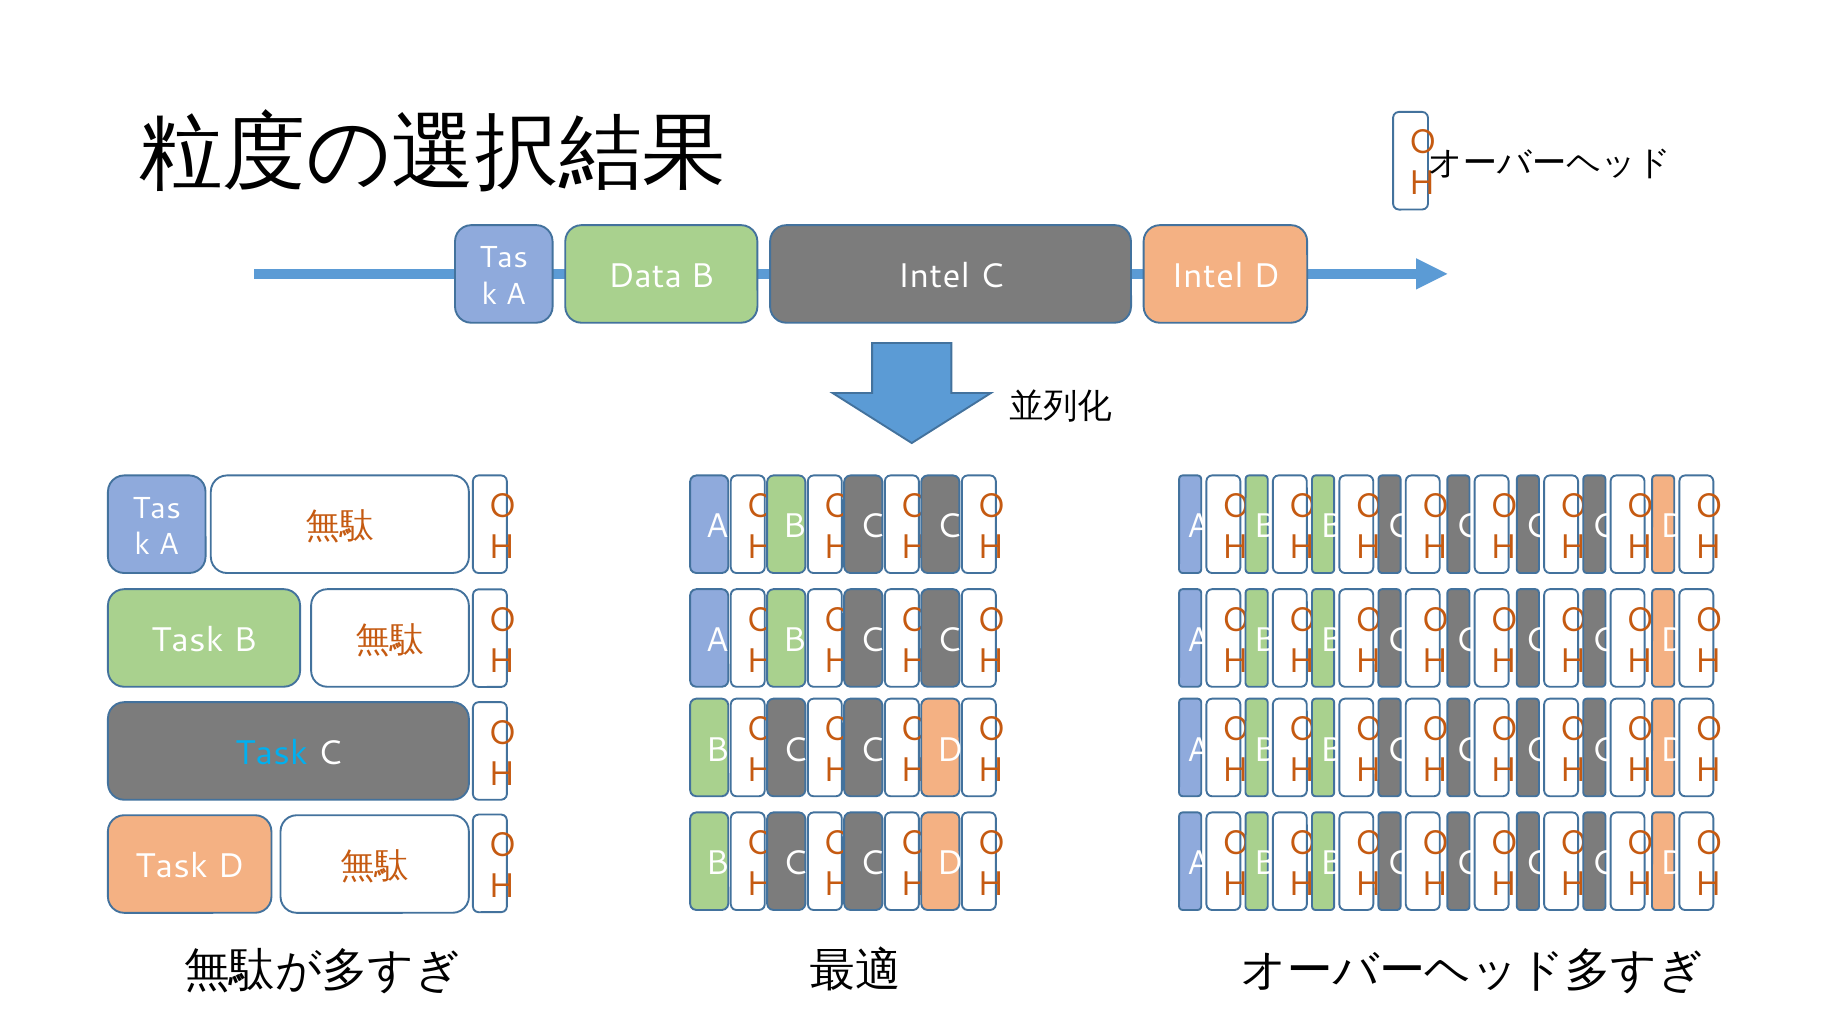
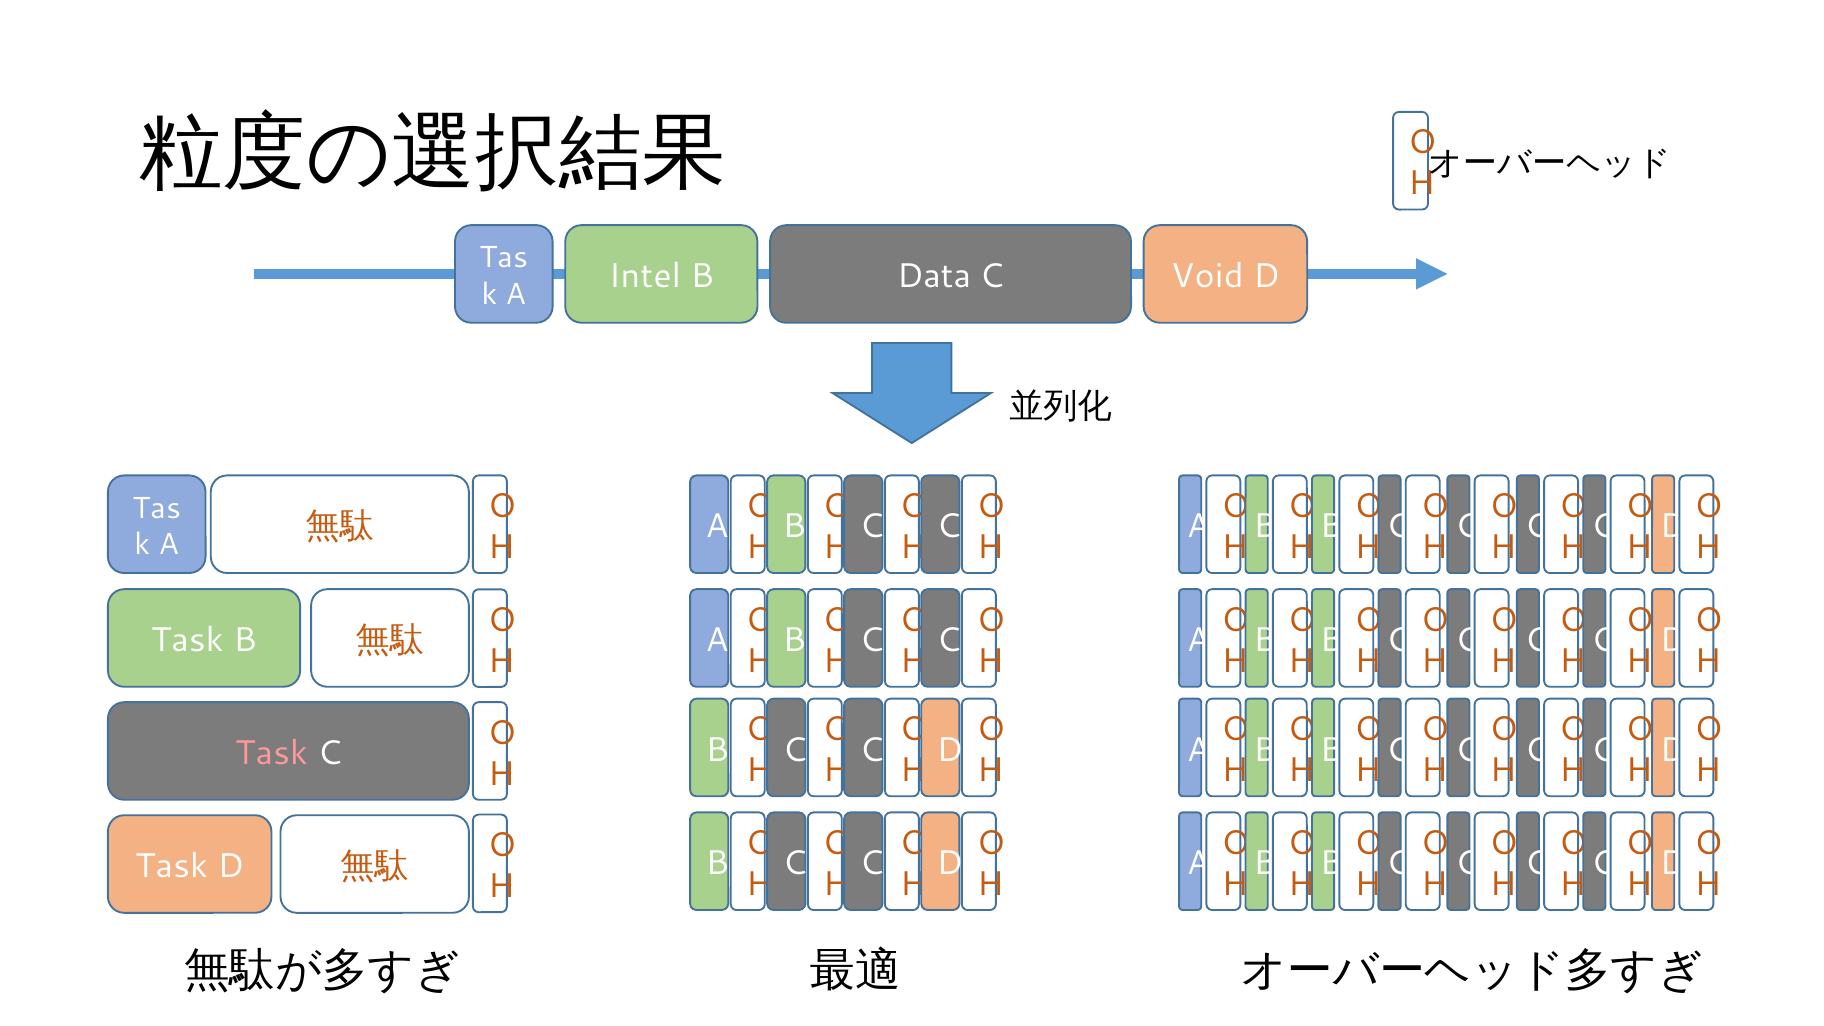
Data: Data -> Intel (645, 276)
B Intel: Intel -> Data (934, 276)
C Intel: Intel -> Void (1207, 276)
Task colour: light blue -> pink (272, 753)
